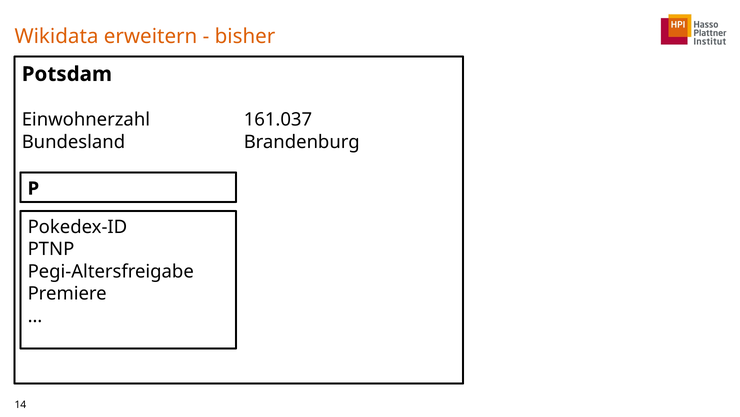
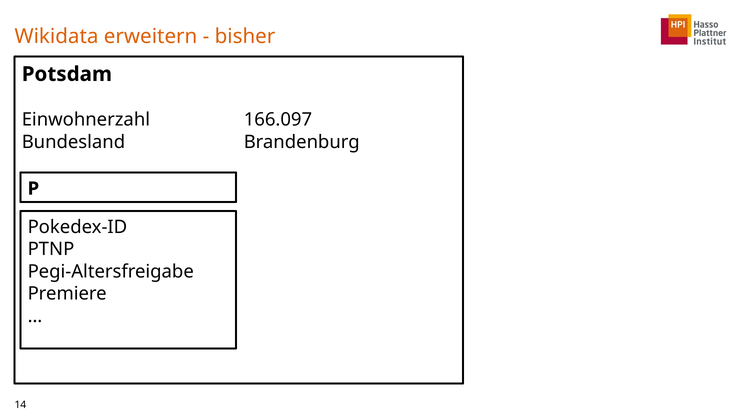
161.037: 161.037 -> 166.097 (278, 120)
